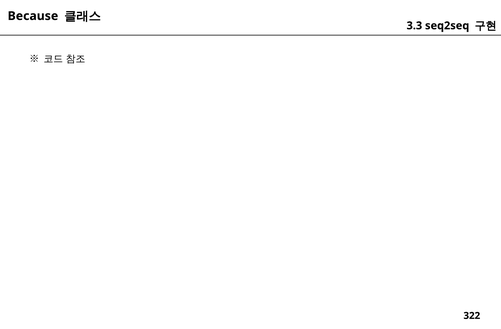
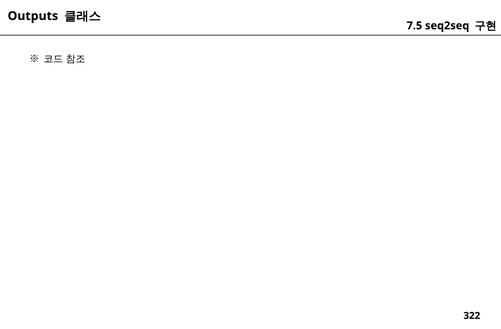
Because: Because -> Outputs (33, 16)
3.3: 3.3 -> 7.5 (414, 26)
